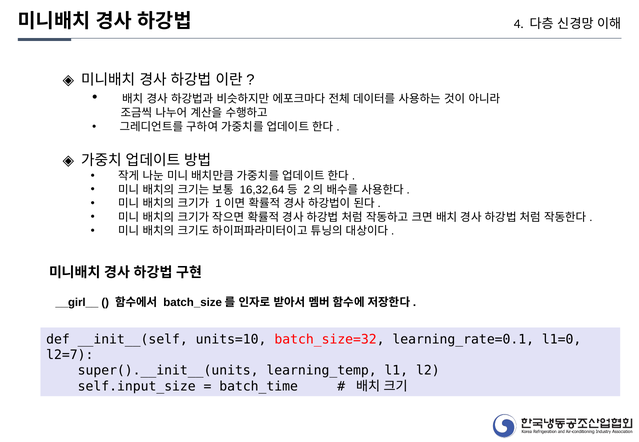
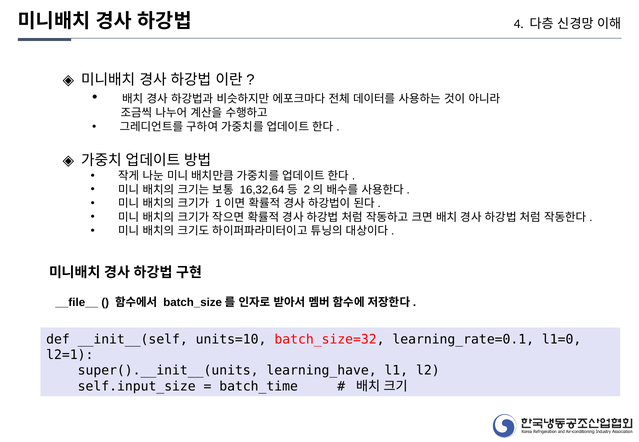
__girl__: __girl__ -> __file__ (77, 303)
l2=7: l2=7 -> l2=1 (70, 355)
learning_temp: learning_temp -> learning_have (322, 371)
